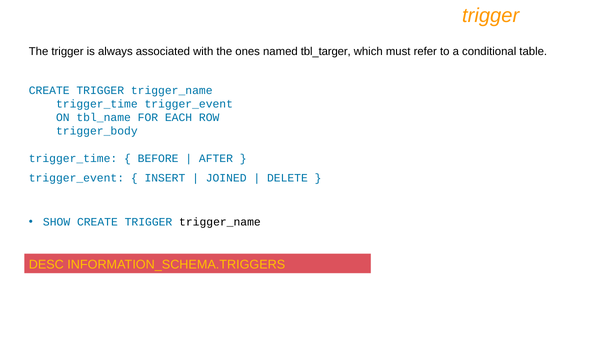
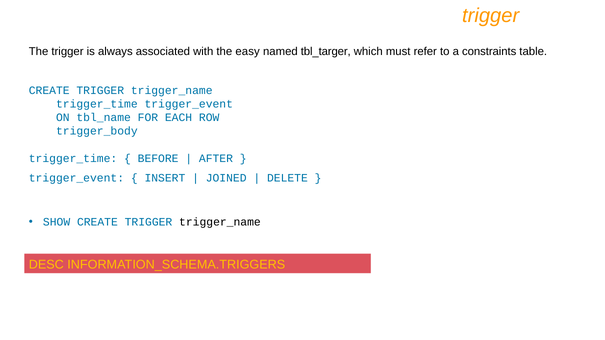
ones: ones -> easy (248, 51)
conditional: conditional -> constraints (489, 51)
